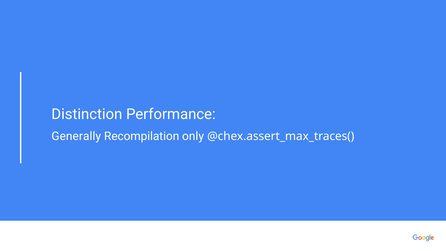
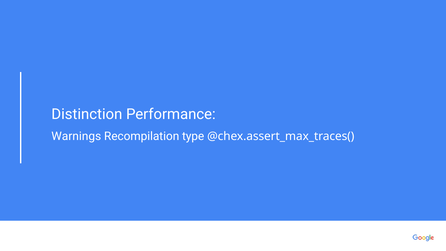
Generally: Generally -> Warnings (76, 136)
only: only -> type (193, 136)
